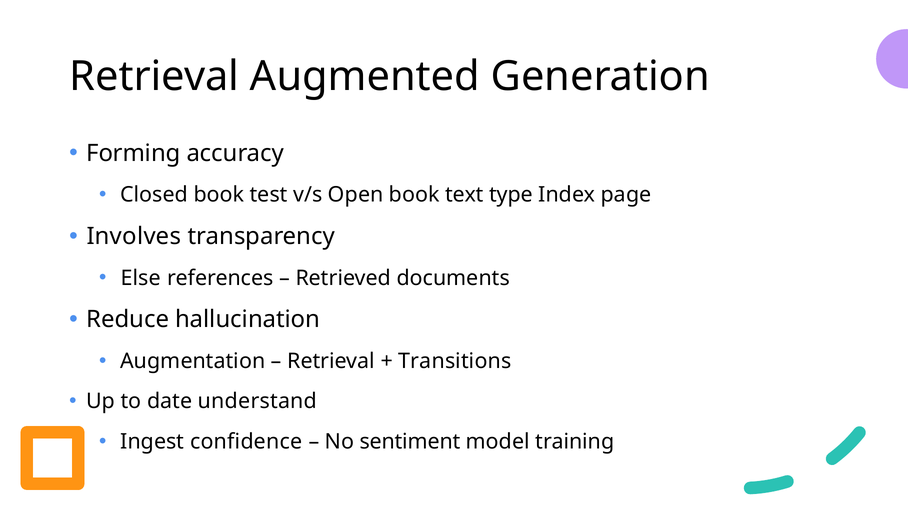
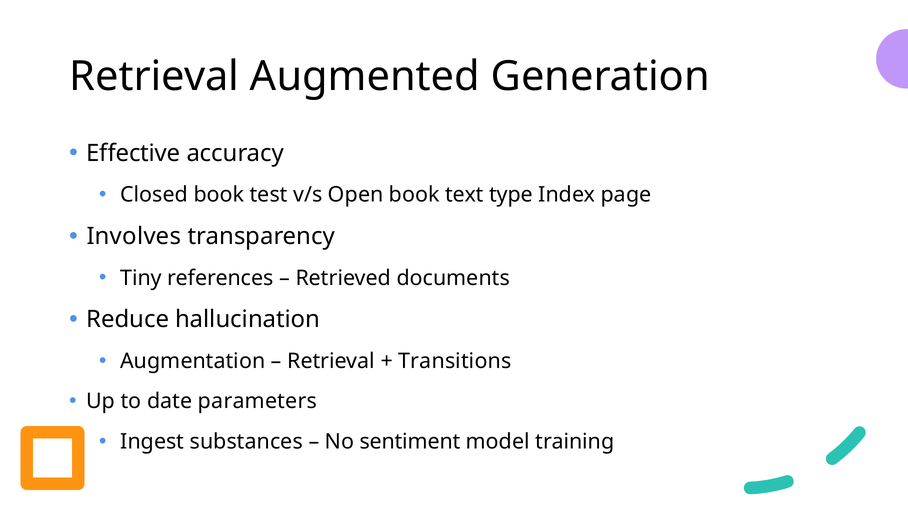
Forming: Forming -> Effective (133, 153)
Else: Else -> Tiny (141, 278)
understand: understand -> parameters (257, 401)
confidence: confidence -> substances (246, 441)
